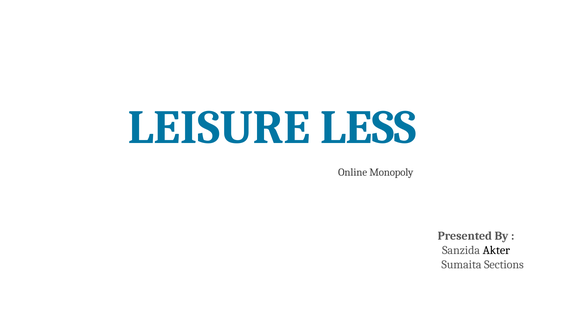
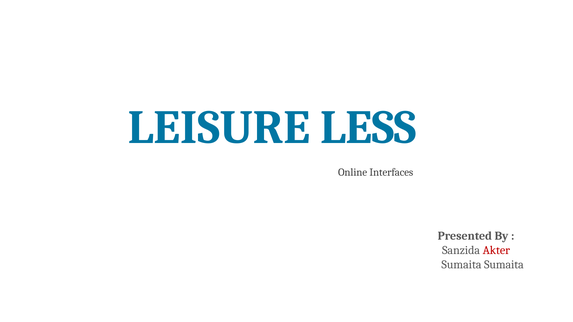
Monopoly: Monopoly -> Interfaces (391, 172)
Akter colour: black -> red (496, 250)
Sumaita Sections: Sections -> Sumaita (504, 265)
